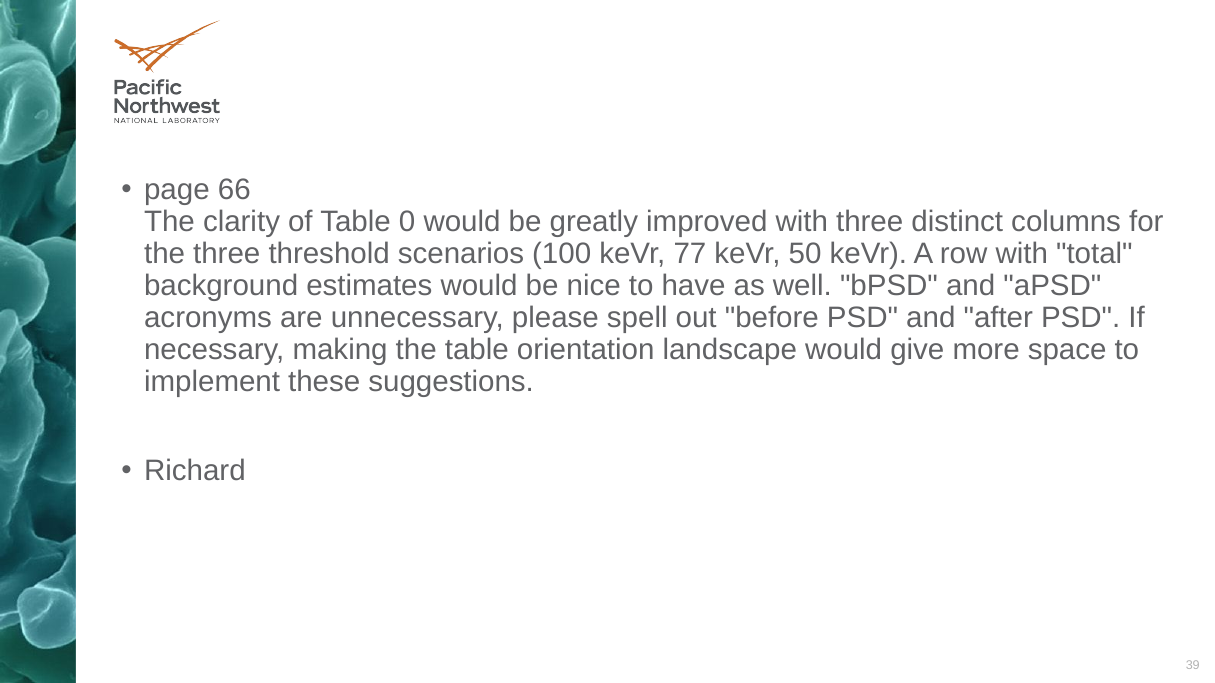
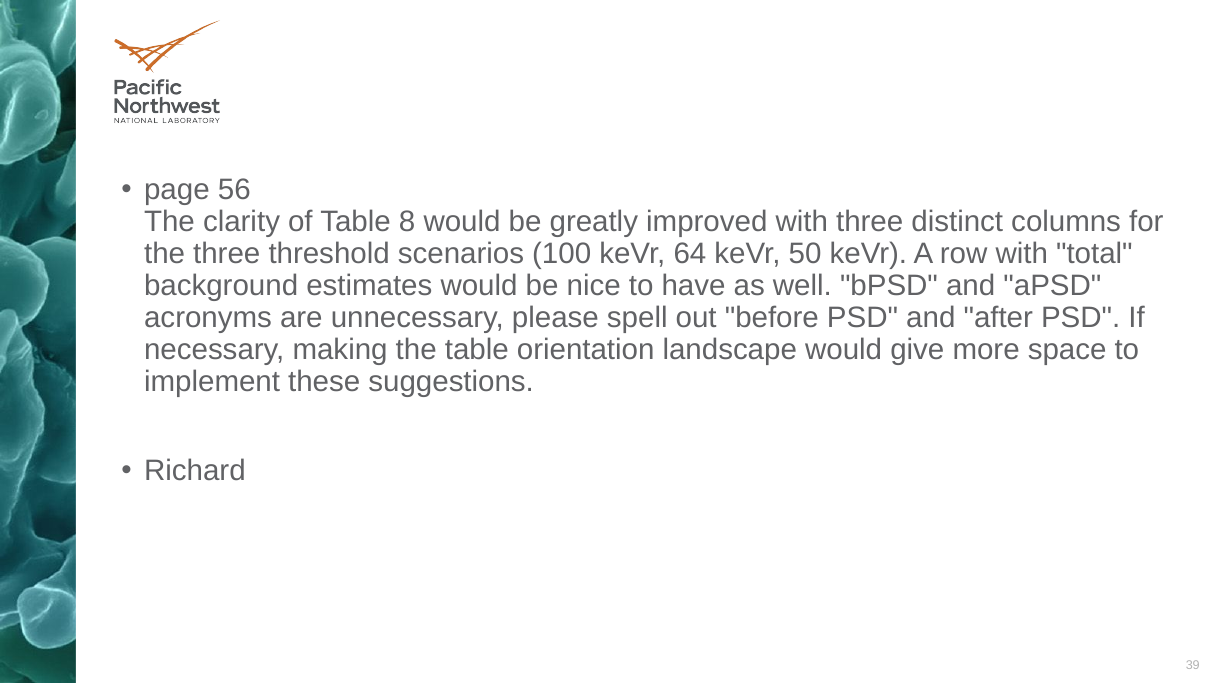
66: 66 -> 56 (234, 190)
0: 0 -> 8 (407, 222)
77: 77 -> 64 (690, 254)
